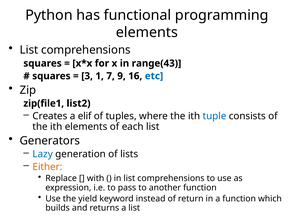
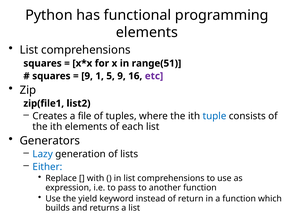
range(43: range(43 -> range(51 (156, 63)
3: 3 -> 9 (87, 76)
7: 7 -> 5 (111, 76)
etc colour: blue -> purple (154, 76)
elif: elif -> file (85, 116)
Either colour: orange -> blue (47, 166)
